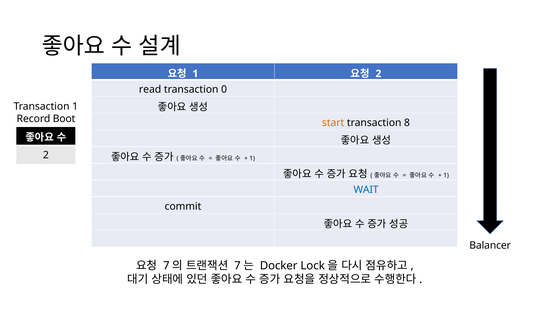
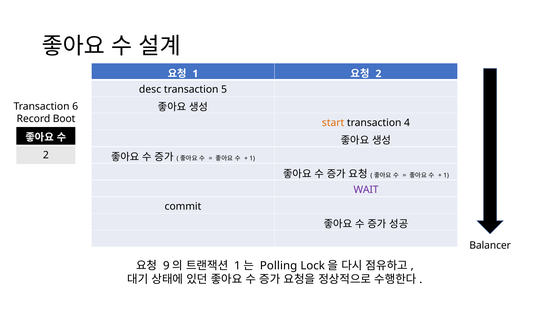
read: read -> desc (150, 89)
0: 0 -> 5 (224, 89)
Transaction 1: 1 -> 6 (75, 106)
8: 8 -> 4 (407, 123)
WAIT colour: blue -> purple (366, 190)
7: 7 -> 9 (166, 266)
7: 7 -> 1 (237, 266)
Docker: Docker -> Polling (279, 266)
